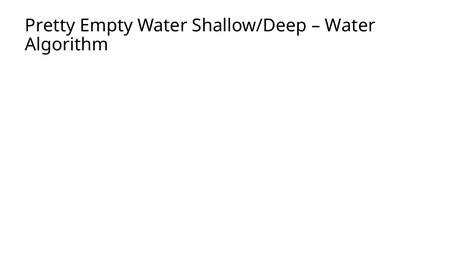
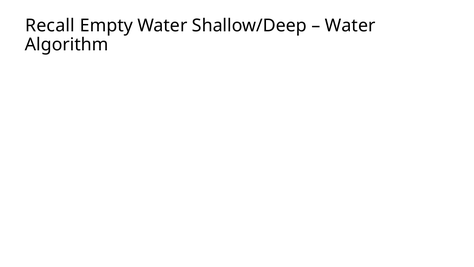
Pretty: Pretty -> Recall (50, 26)
